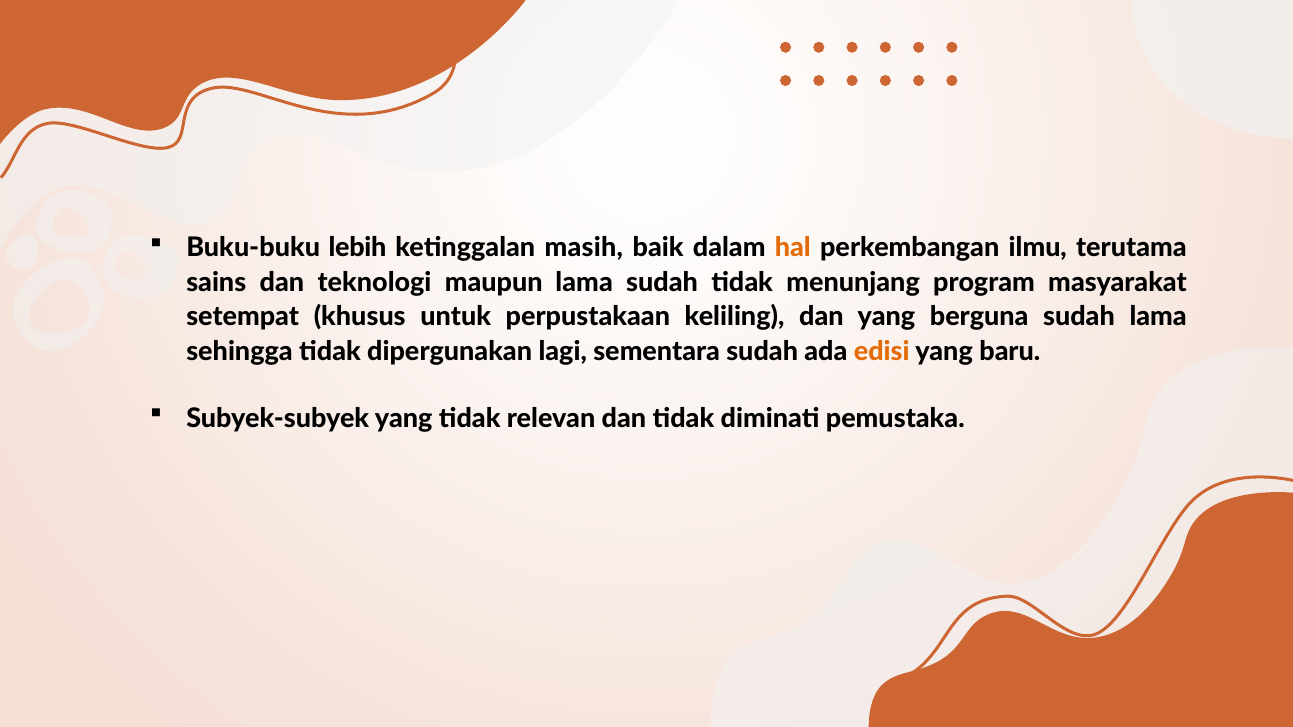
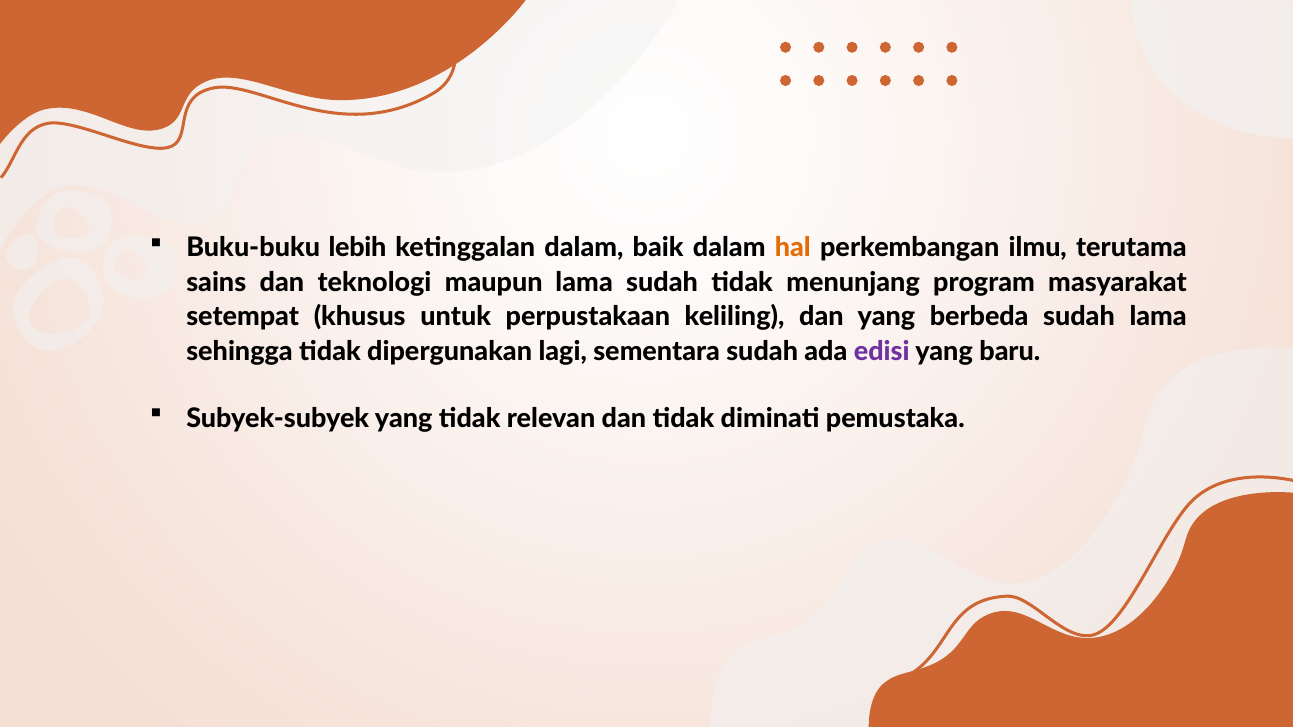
ketinggalan masih: masih -> dalam (584, 248)
berguna: berguna -> berbeda (979, 317)
edisi colour: orange -> purple (882, 351)
